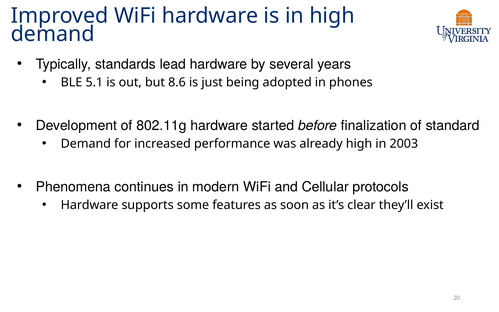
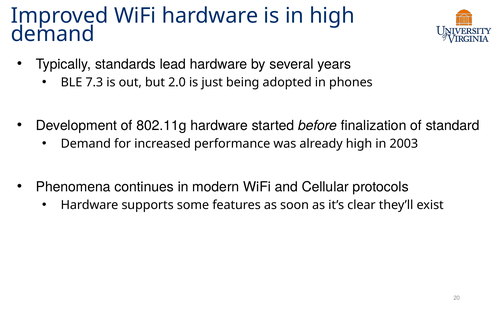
5.1: 5.1 -> 7.3 (94, 82)
8.6: 8.6 -> 2.0 (177, 82)
